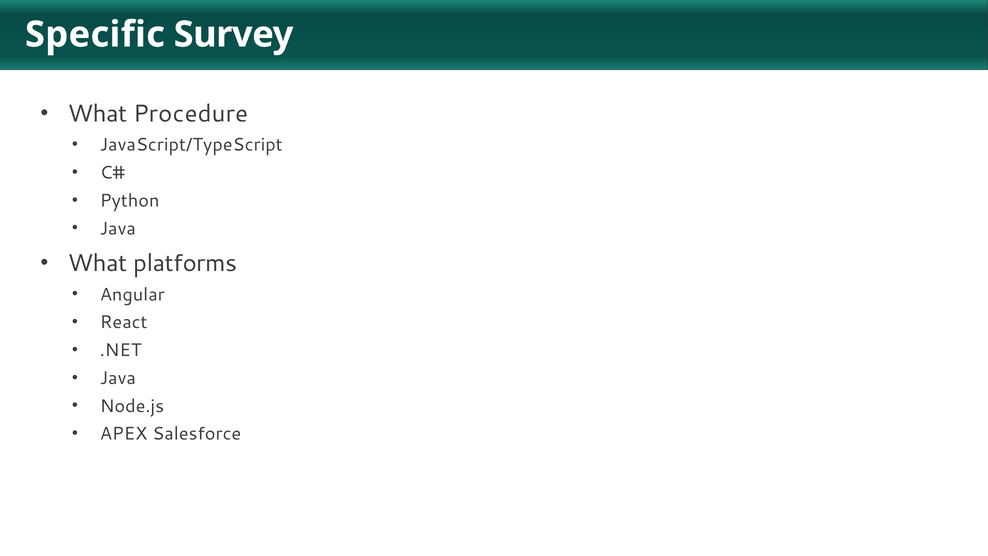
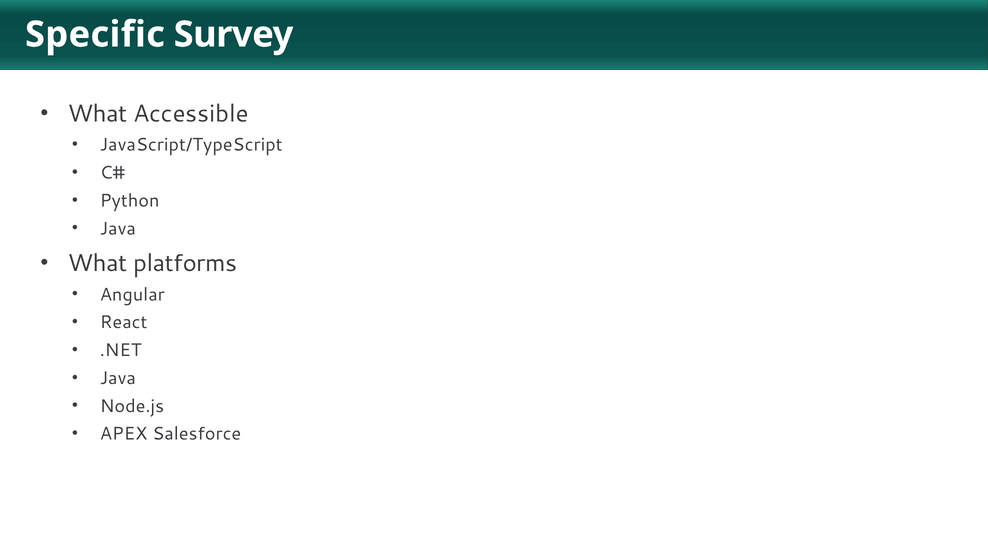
Procedure: Procedure -> Accessible (191, 114)
